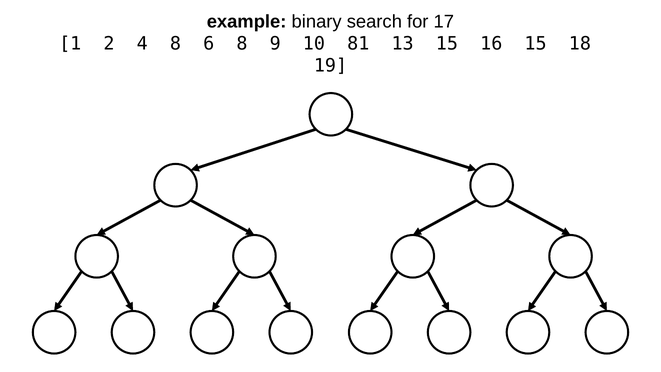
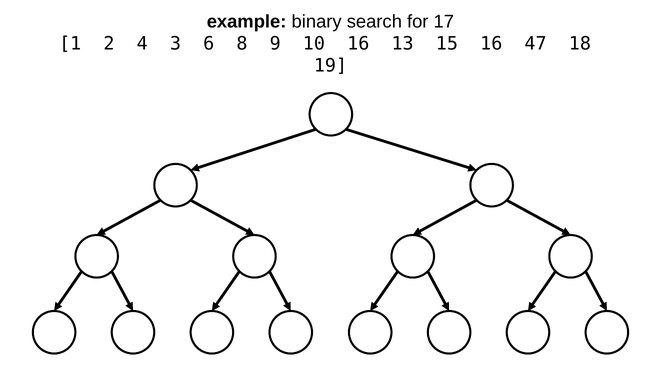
2 4 8: 8 -> 3 (175, 44)
10 81: 81 -> 16 (358, 44)
16 15: 15 -> 47 (536, 44)
